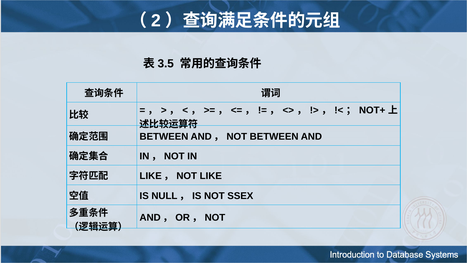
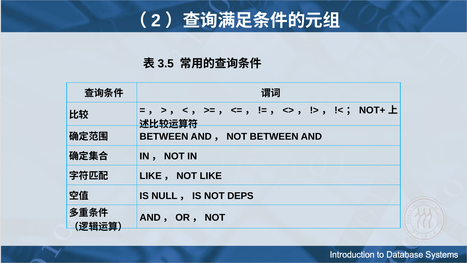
SSEX: SSEX -> DEPS (240, 196)
